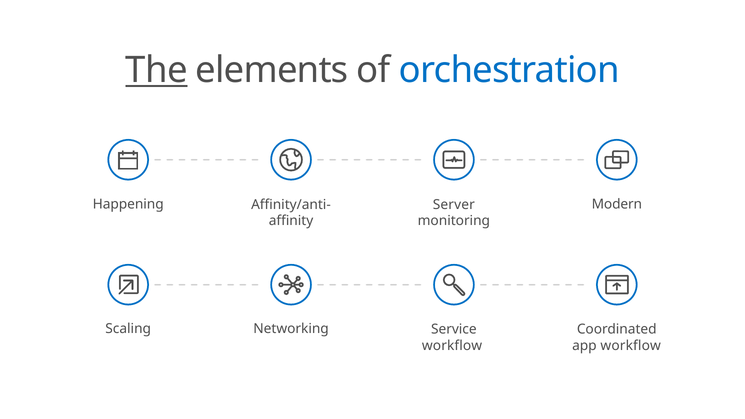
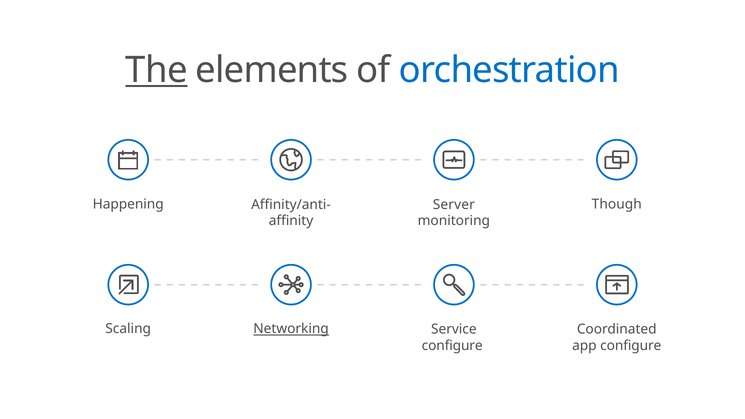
Modern: Modern -> Though (617, 204)
Networking underline: none -> present (291, 329)
workflow: workflow -> configure (452, 346)
app workflow: workflow -> configure (631, 346)
